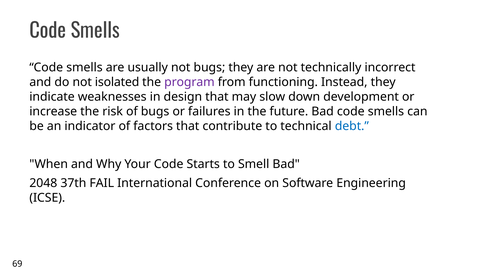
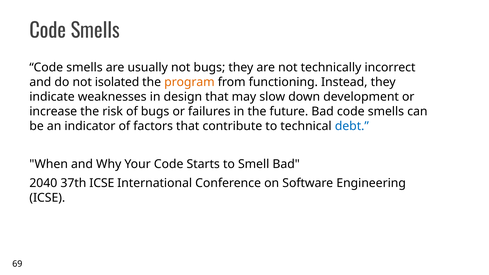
program colour: purple -> orange (189, 82)
2048: 2048 -> 2040 (43, 183)
37th FAIL: FAIL -> ICSE (102, 183)
